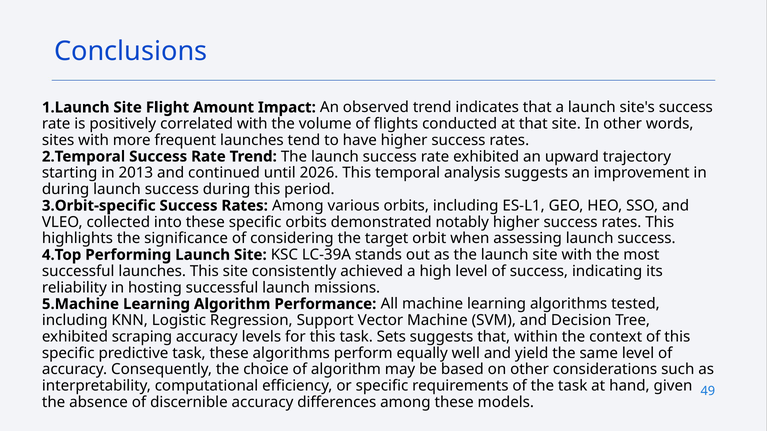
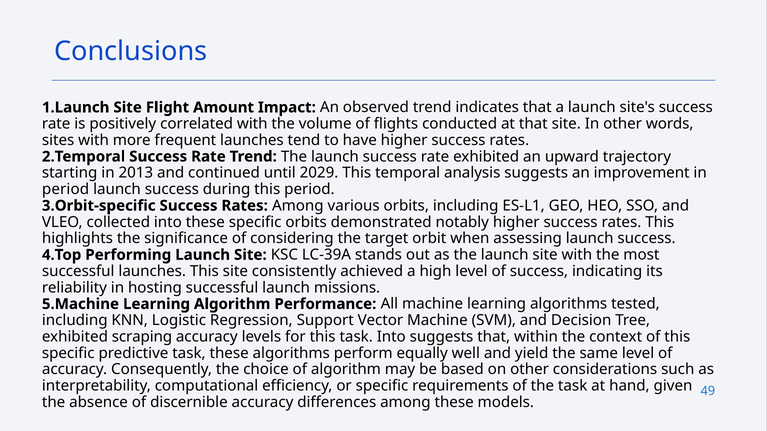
2026: 2026 -> 2029 (319, 173)
during: during -> period (66, 189)
task Sets: Sets -> Into (391, 337)
